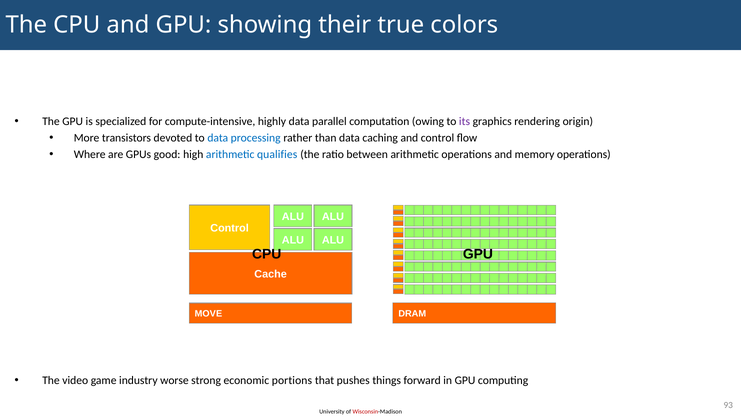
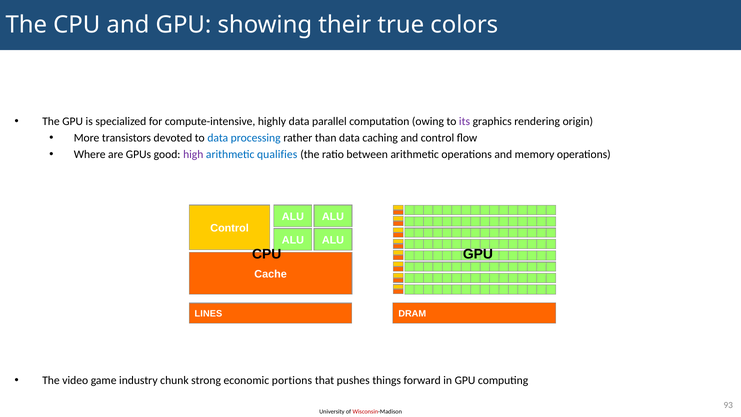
high colour: black -> purple (193, 154)
MOVE: MOVE -> LINES (208, 314)
worse: worse -> chunk (174, 380)
